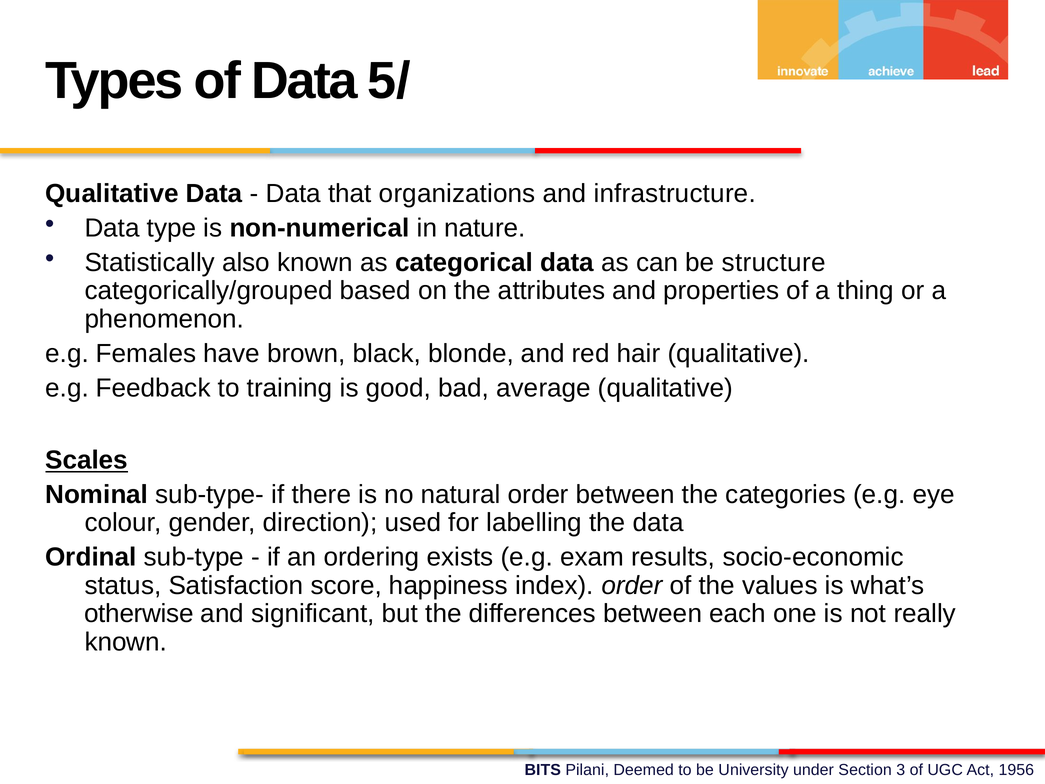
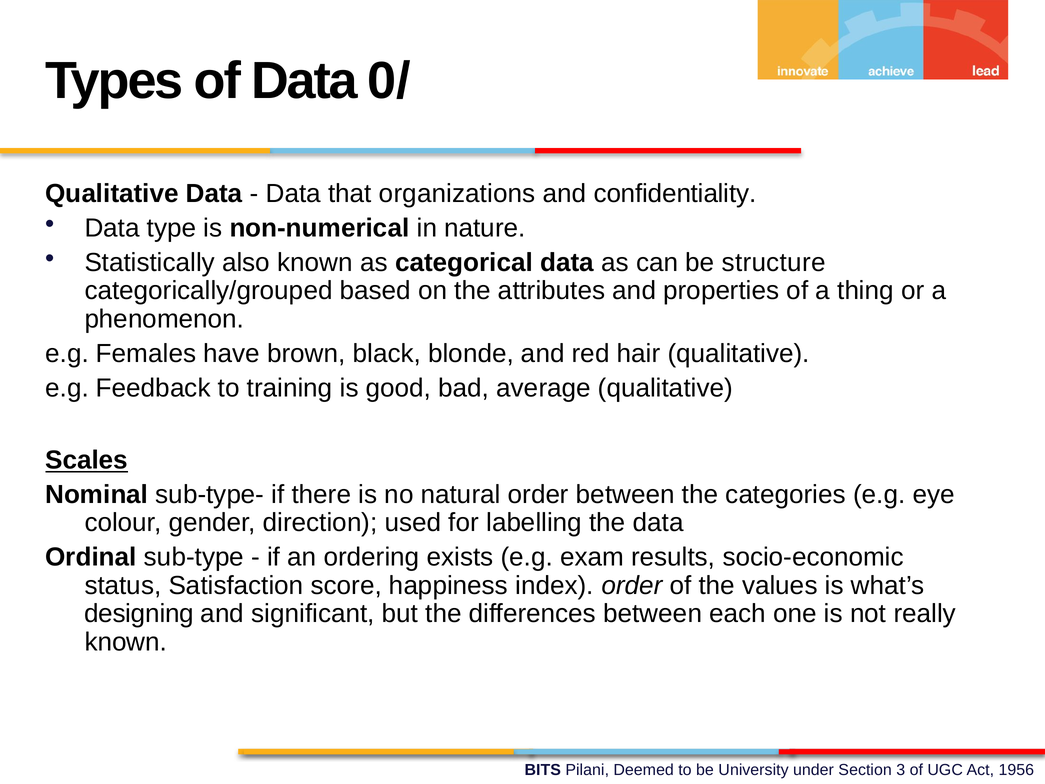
5/: 5/ -> 0/ (389, 81)
infrastructure: infrastructure -> confidentiality (675, 193)
otherwise: otherwise -> designing (139, 614)
